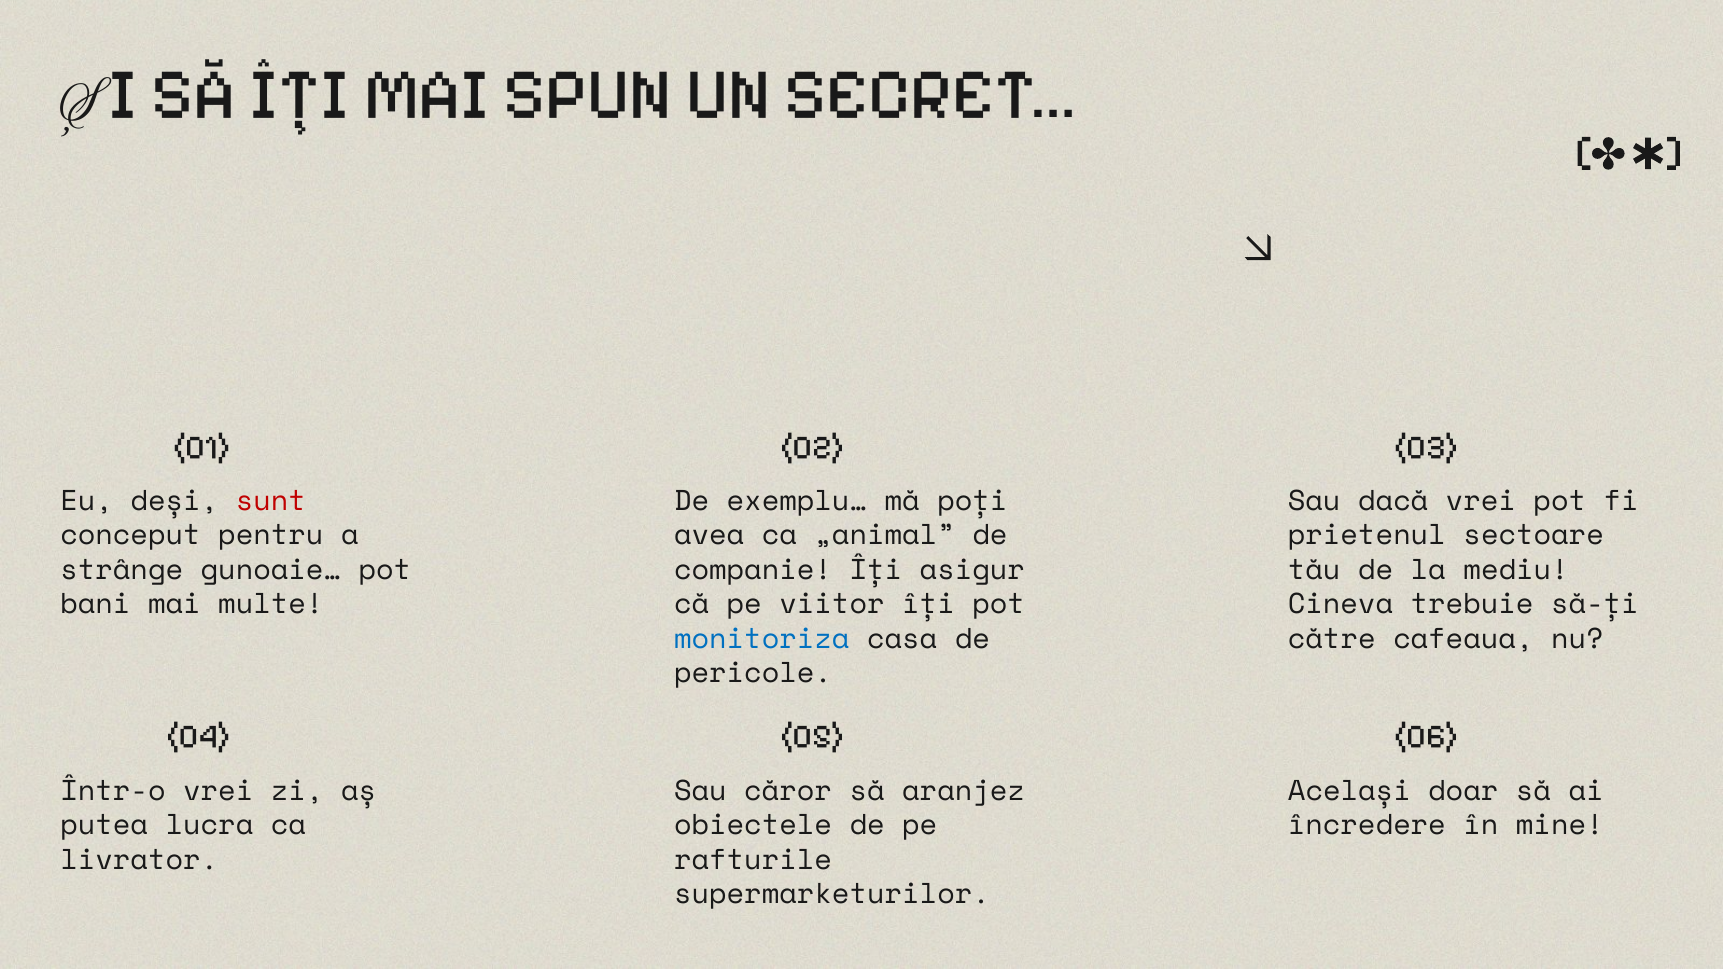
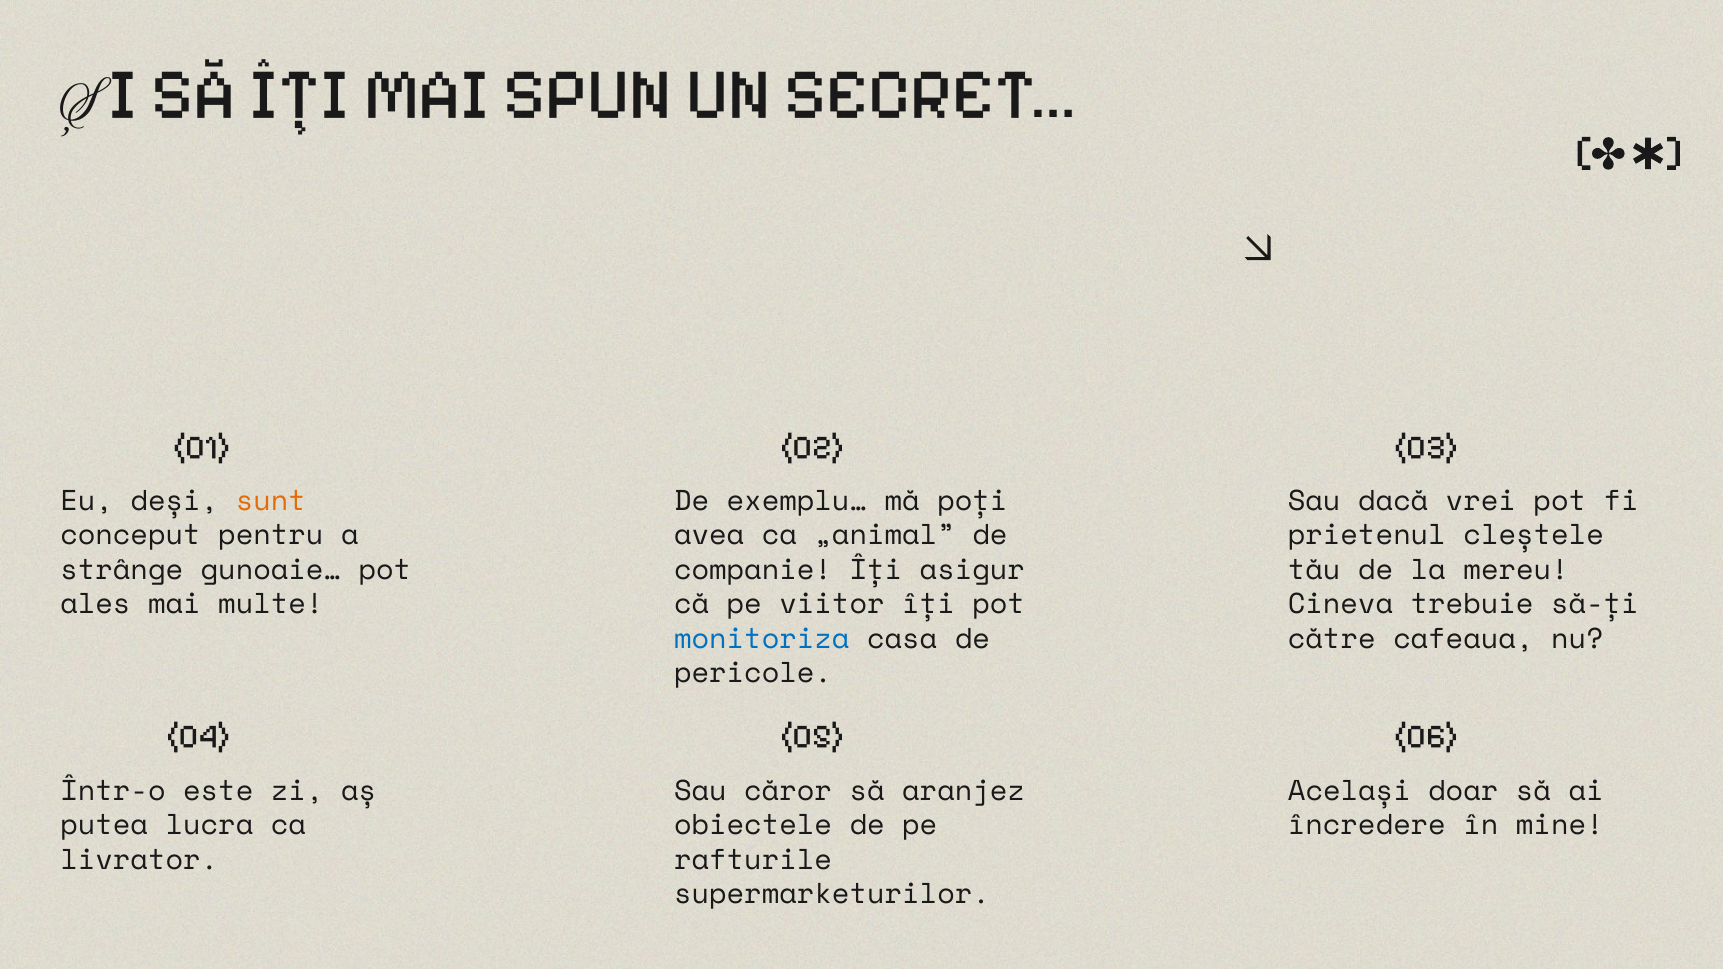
sunt colour: red -> orange (271, 501)
sectoare: sectoare -> cleștele (1534, 536)
mediu: mediu -> mereu (1516, 570)
bani: bani -> ales (95, 605)
Într-o vrei: vrei -> este (218, 791)
